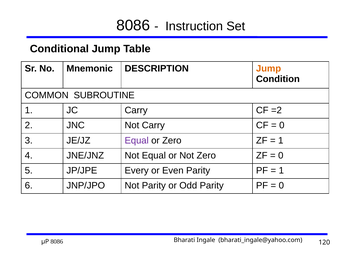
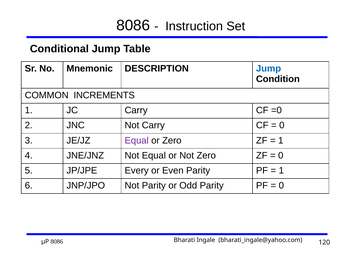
Jump colour: orange -> blue (269, 69)
SUBROUTINE: SUBROUTINE -> INCREMENTS (104, 95)
=2: =2 -> =0 (276, 111)
